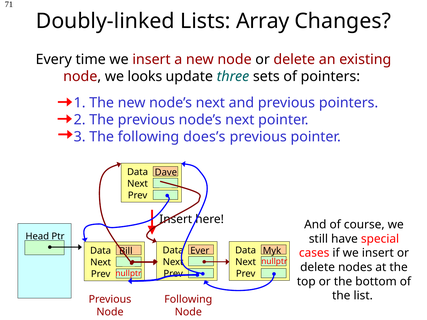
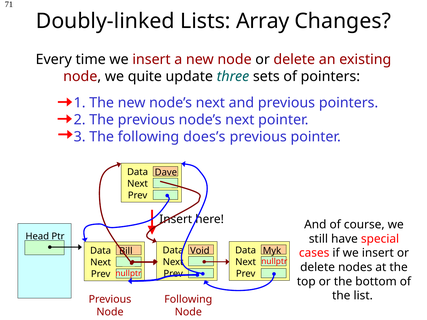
looks: looks -> quite (145, 76)
Ever: Ever -> Void (200, 251)
